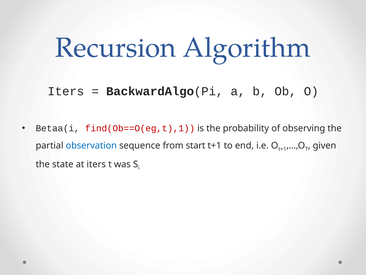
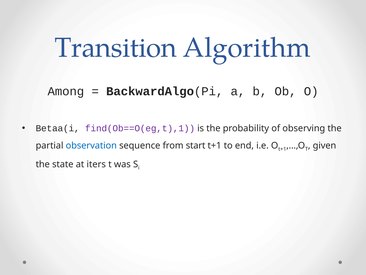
Recursion: Recursion -> Transition (116, 48)
Iters: Iters -> Among (66, 91)
find(Ob==O(eg,t),1 colour: red -> purple (140, 128)
